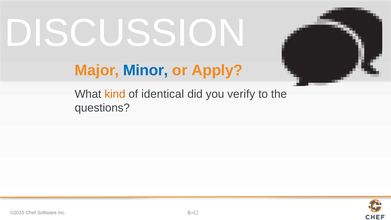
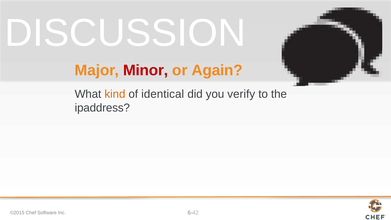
Minor colour: blue -> red (146, 70)
Apply: Apply -> Again (217, 70)
questions: questions -> ipaddress (102, 108)
